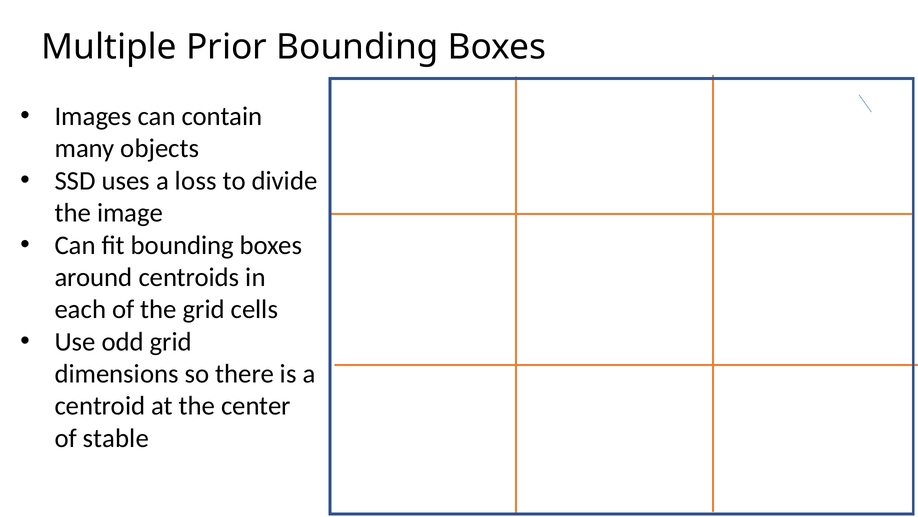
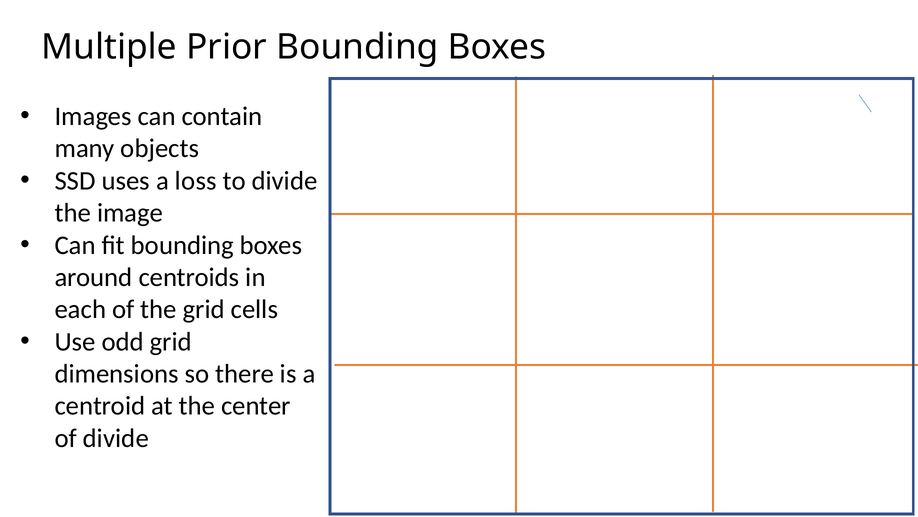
of stable: stable -> divide (116, 438)
